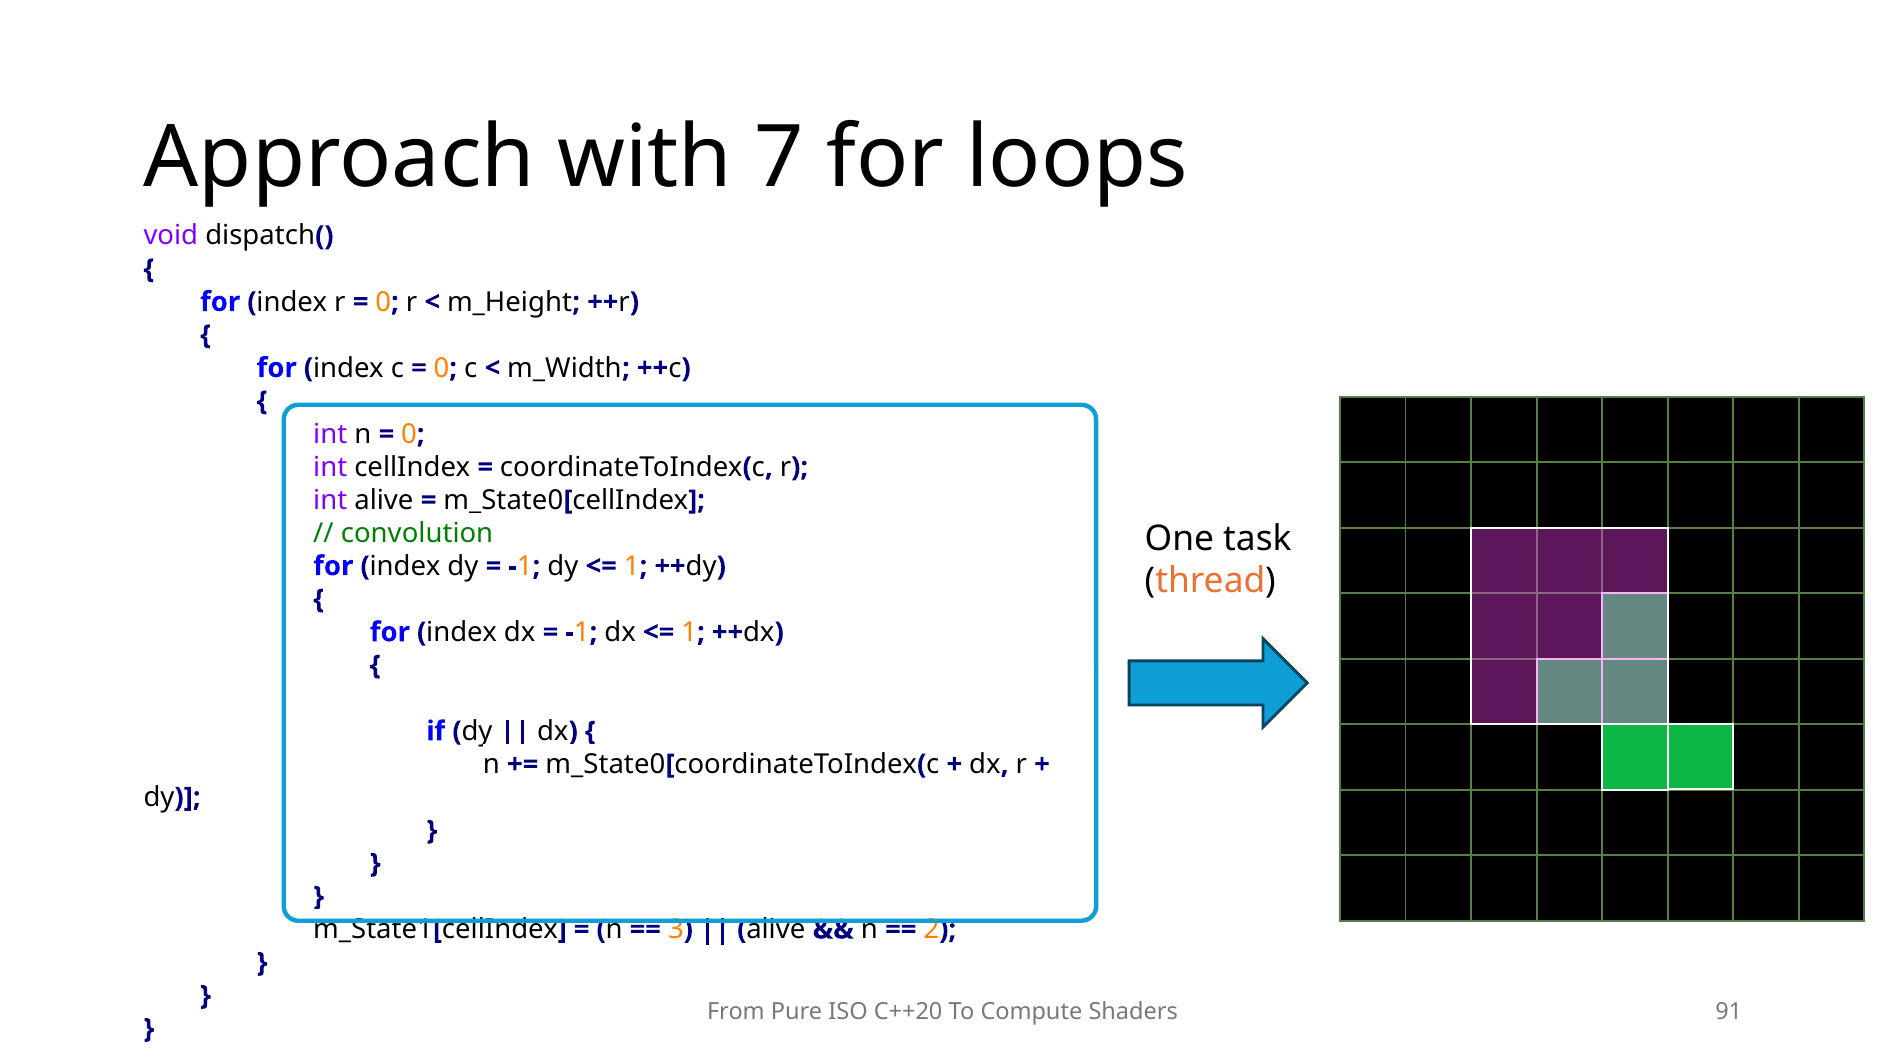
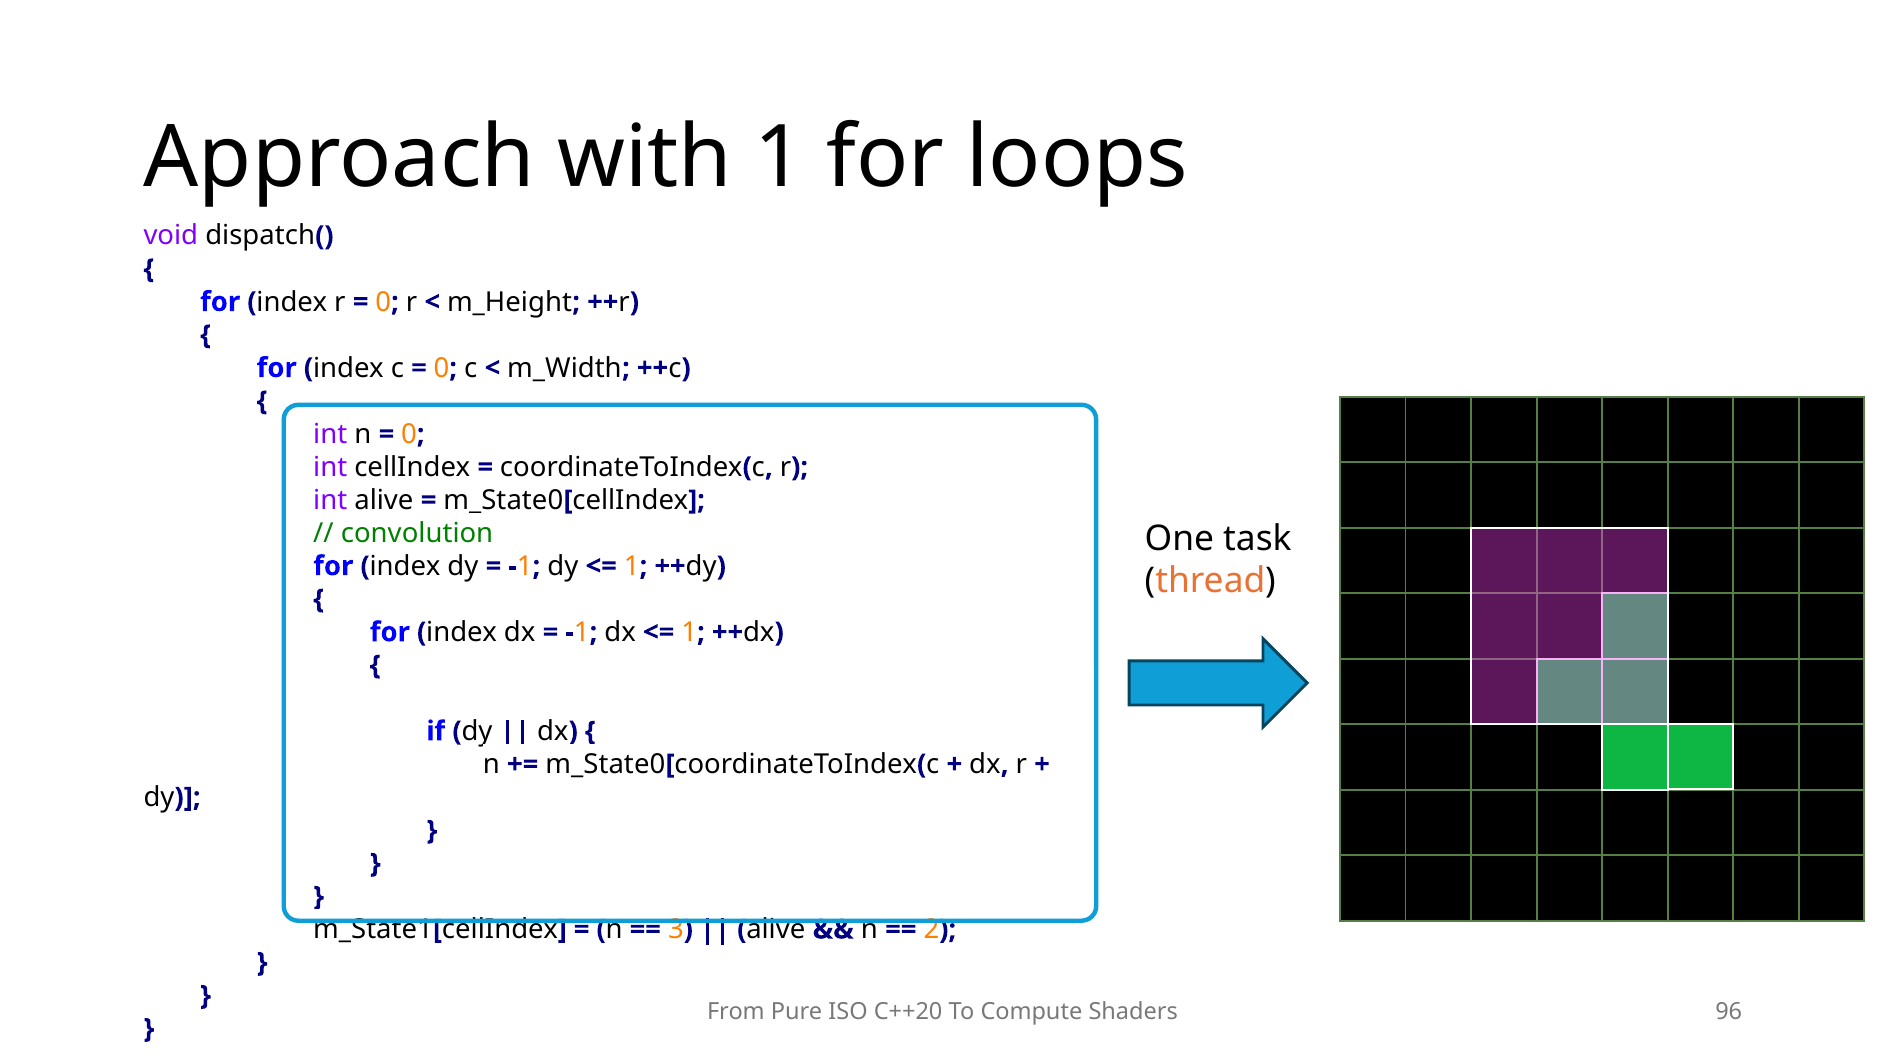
with 7: 7 -> 1 (779, 158)
91: 91 -> 96 (1729, 1011)
